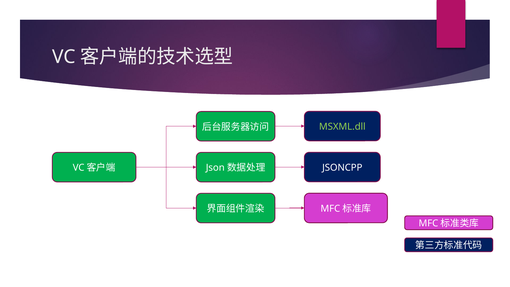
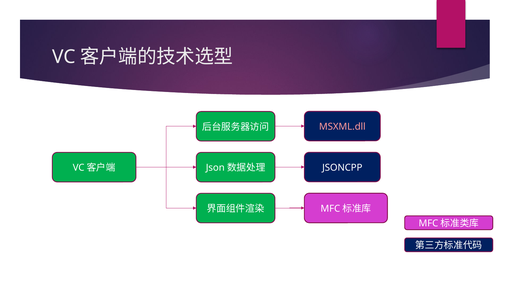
MSXML.dll colour: light green -> pink (342, 127)
